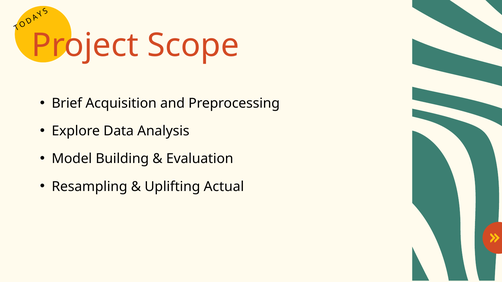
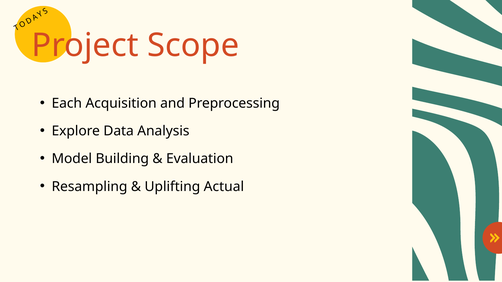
Brief: Brief -> Each (67, 103)
